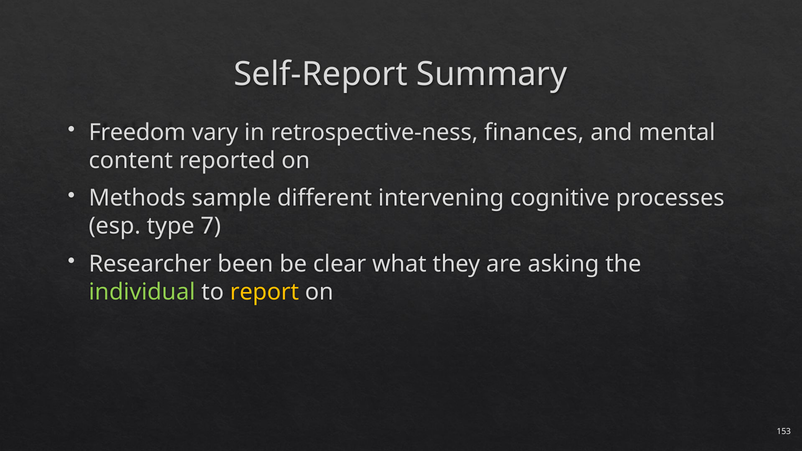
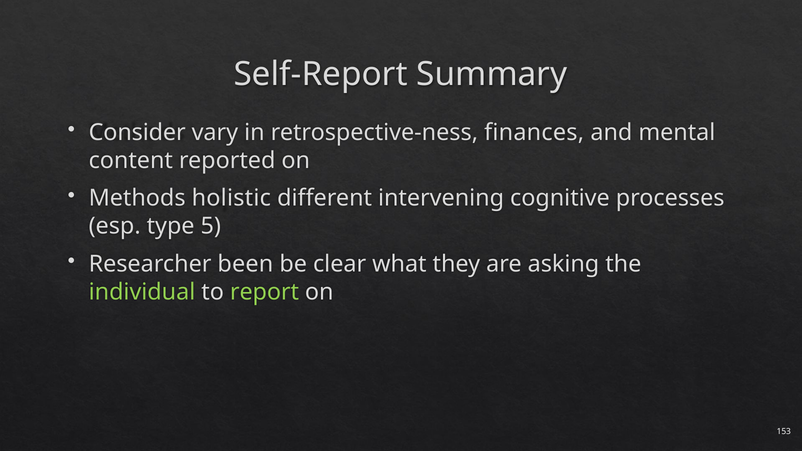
Freedom: Freedom -> Consider (137, 133)
sample: sample -> holistic (231, 198)
7: 7 -> 5 (211, 226)
report colour: yellow -> light green (264, 292)
